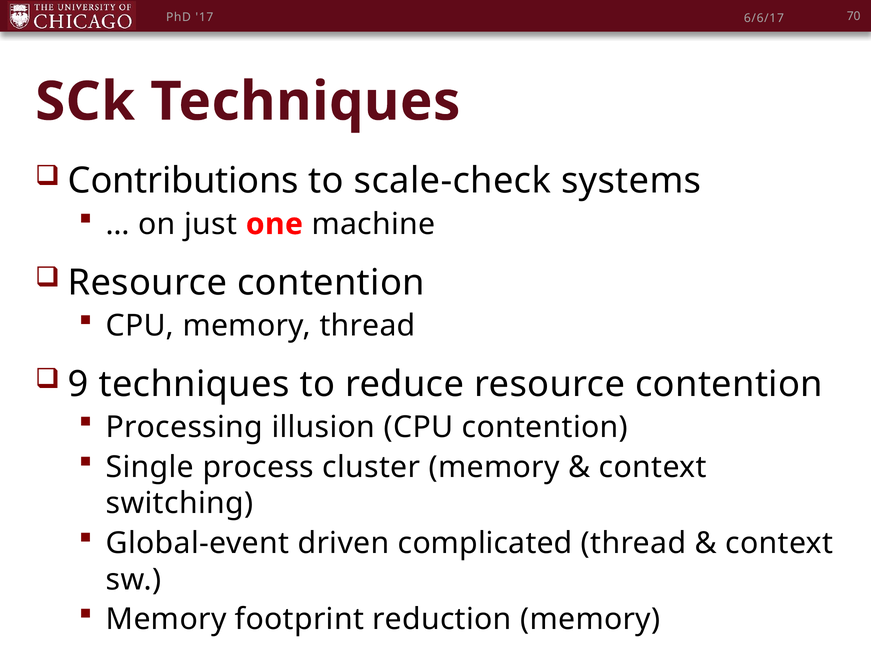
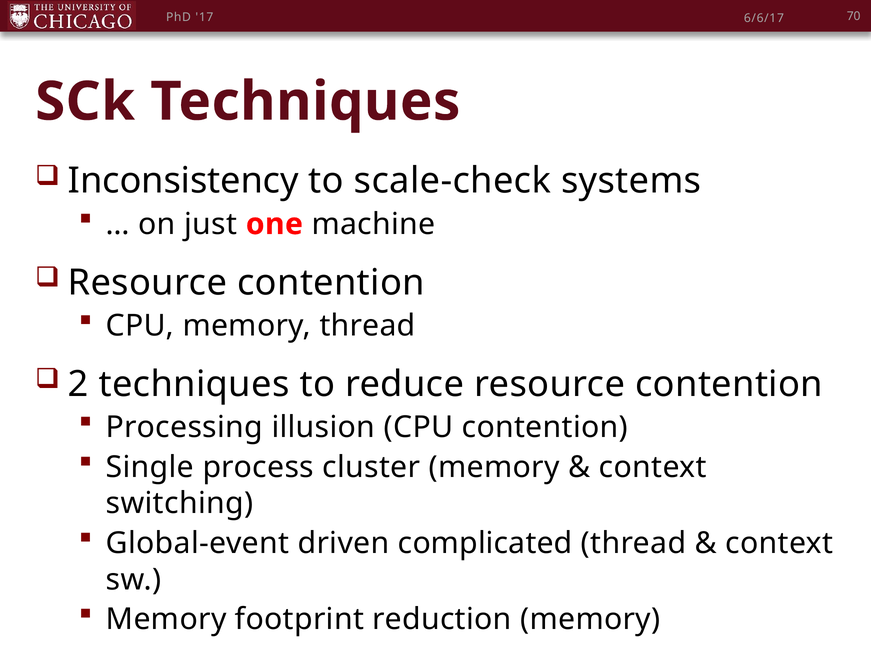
Contributions: Contributions -> Inconsistency (183, 181)
9: 9 -> 2 (78, 384)
